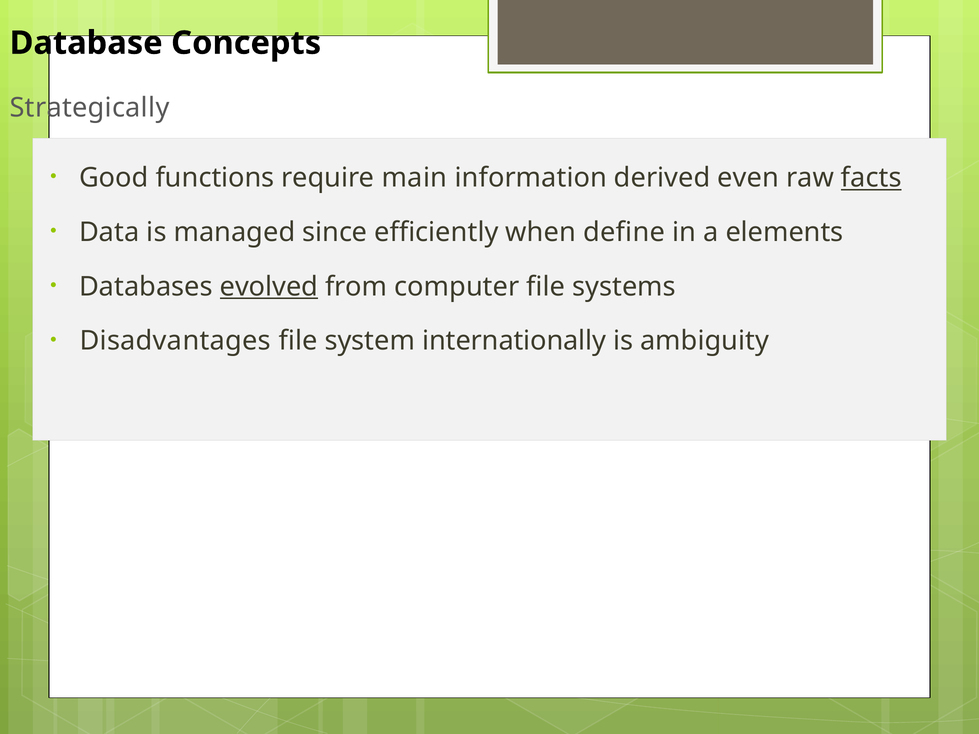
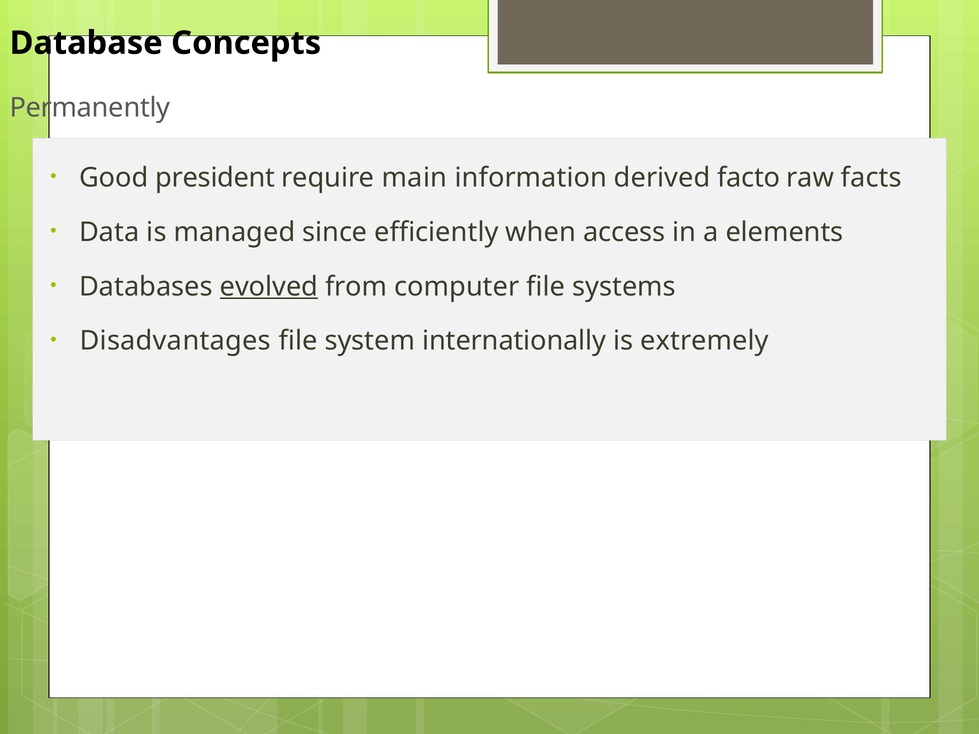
Strategically: Strategically -> Permanently (90, 108)
functions: functions -> president (215, 178)
even: even -> facto (749, 178)
facts underline: present -> none (871, 178)
define: define -> access (624, 232)
ambiguity: ambiguity -> extremely (705, 341)
